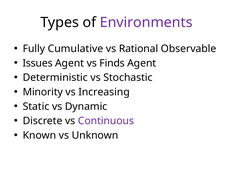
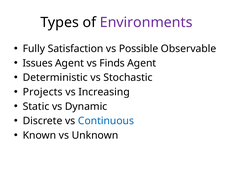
Cumulative: Cumulative -> Satisfaction (76, 49)
Rational: Rational -> Possible (139, 49)
Minority: Minority -> Projects (43, 92)
Continuous colour: purple -> blue (106, 121)
